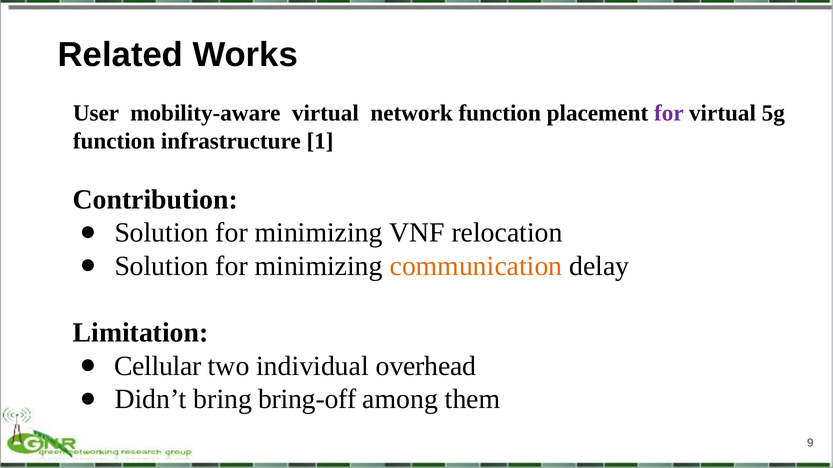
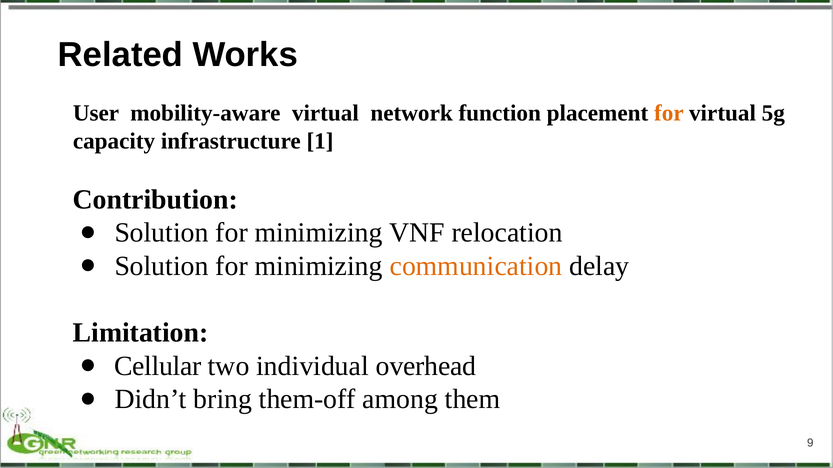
for colour: purple -> orange (669, 113)
function: function -> capacity (114, 141)
bring-off: bring-off -> them-off (307, 400)
